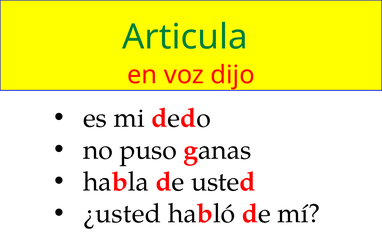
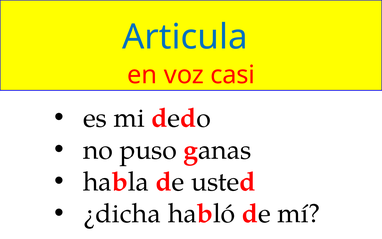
Articula colour: green -> blue (185, 37)
dijo: dijo -> casi (233, 75)
¿usted: ¿usted -> ¿dicha (122, 214)
